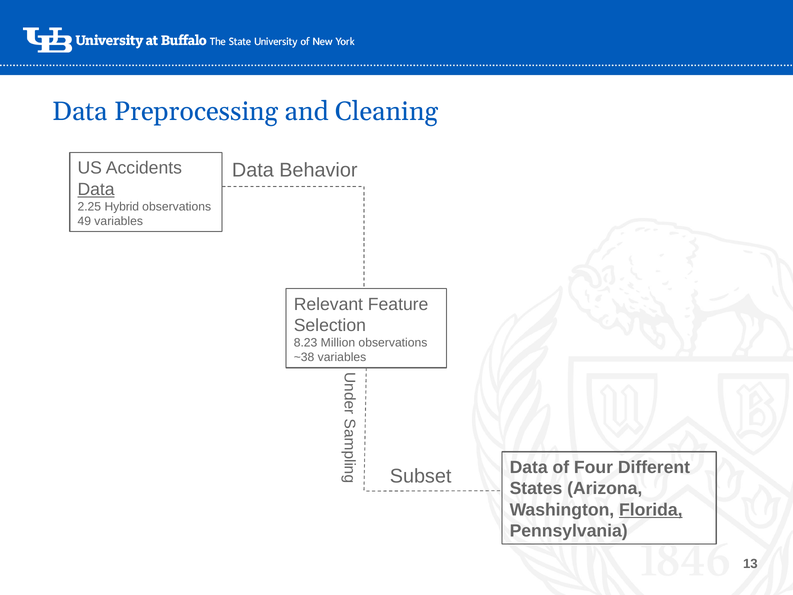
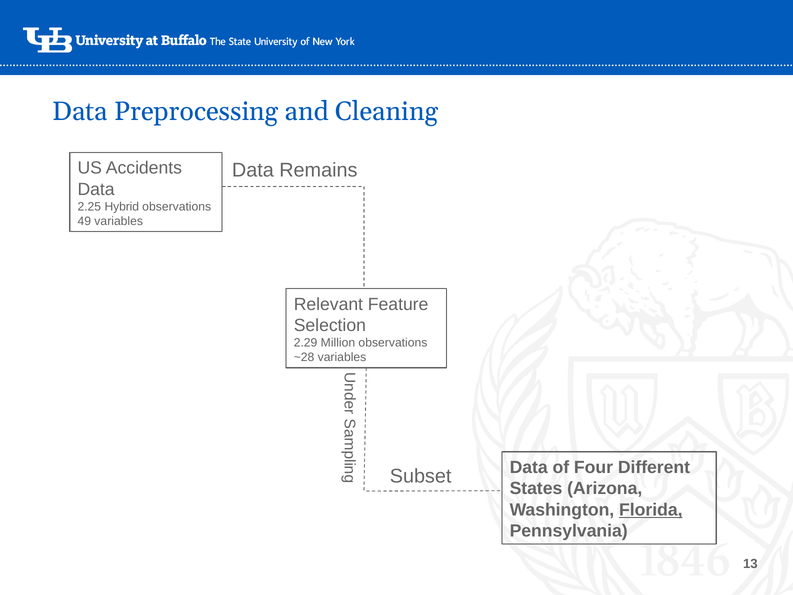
Behavior: Behavior -> Remains (318, 170)
Data underline: present -> none (96, 189)
8.23: 8.23 -> 2.29 (306, 343)
~38: ~38 -> ~28 (304, 357)
